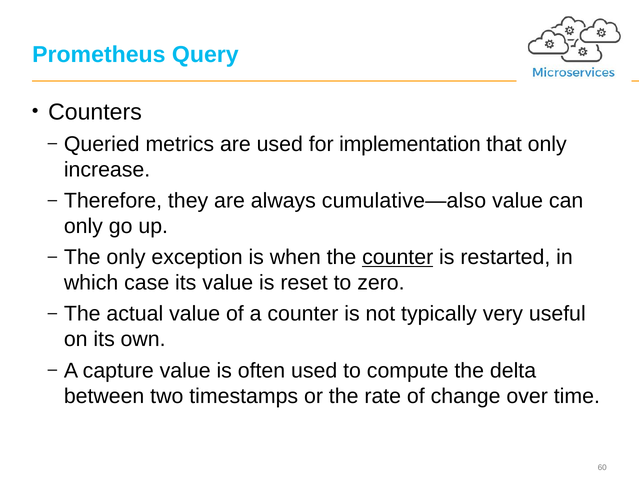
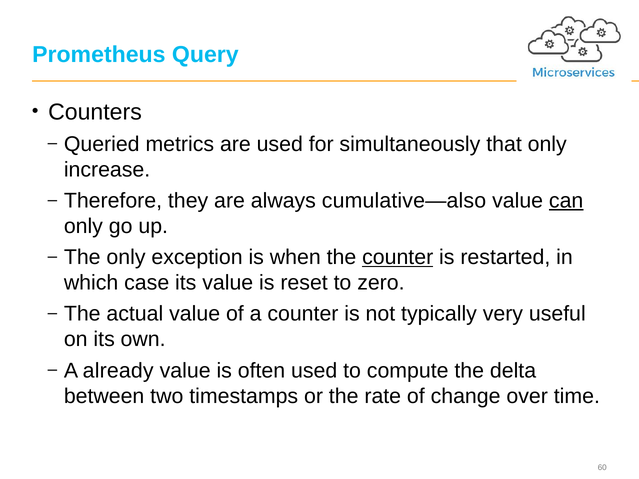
implementation: implementation -> simultaneously (410, 144)
can underline: none -> present (566, 201)
capture: capture -> already (118, 371)
